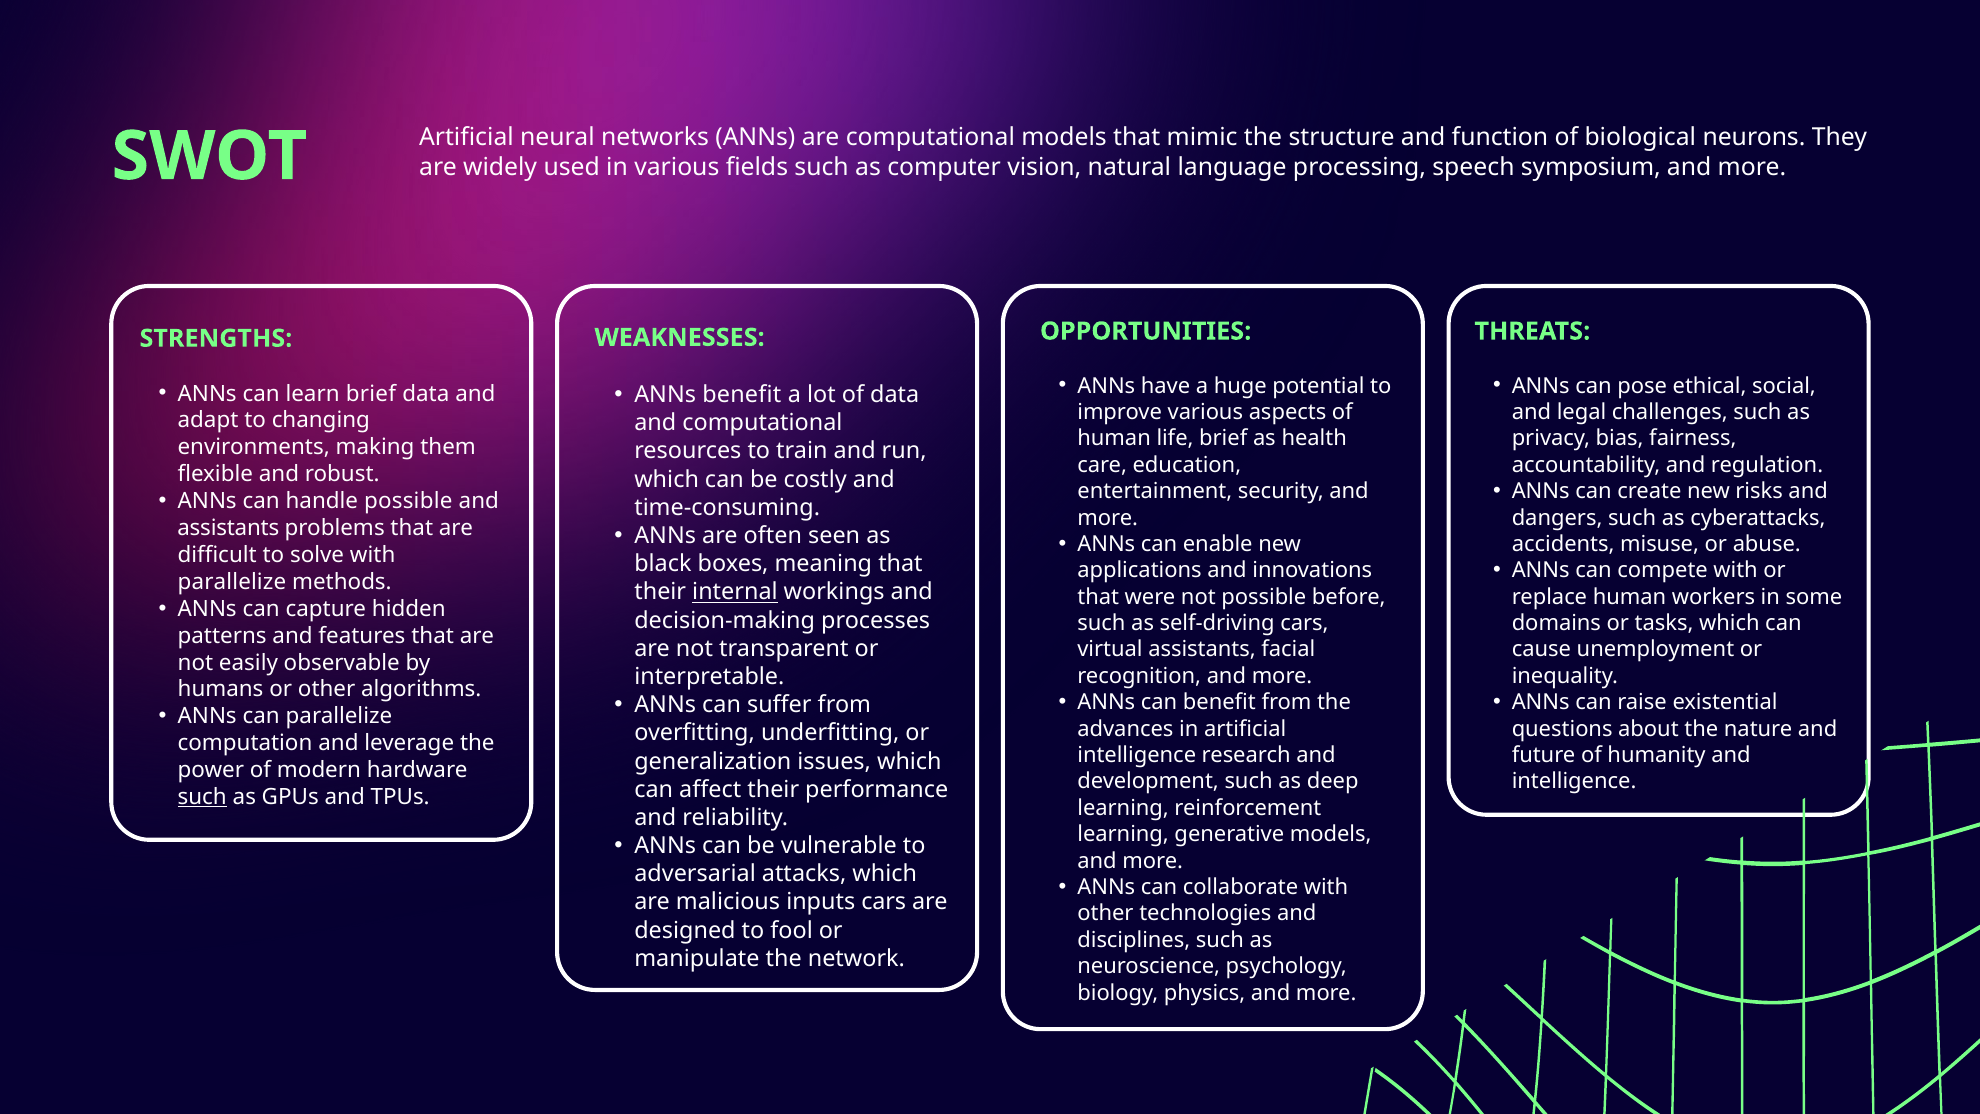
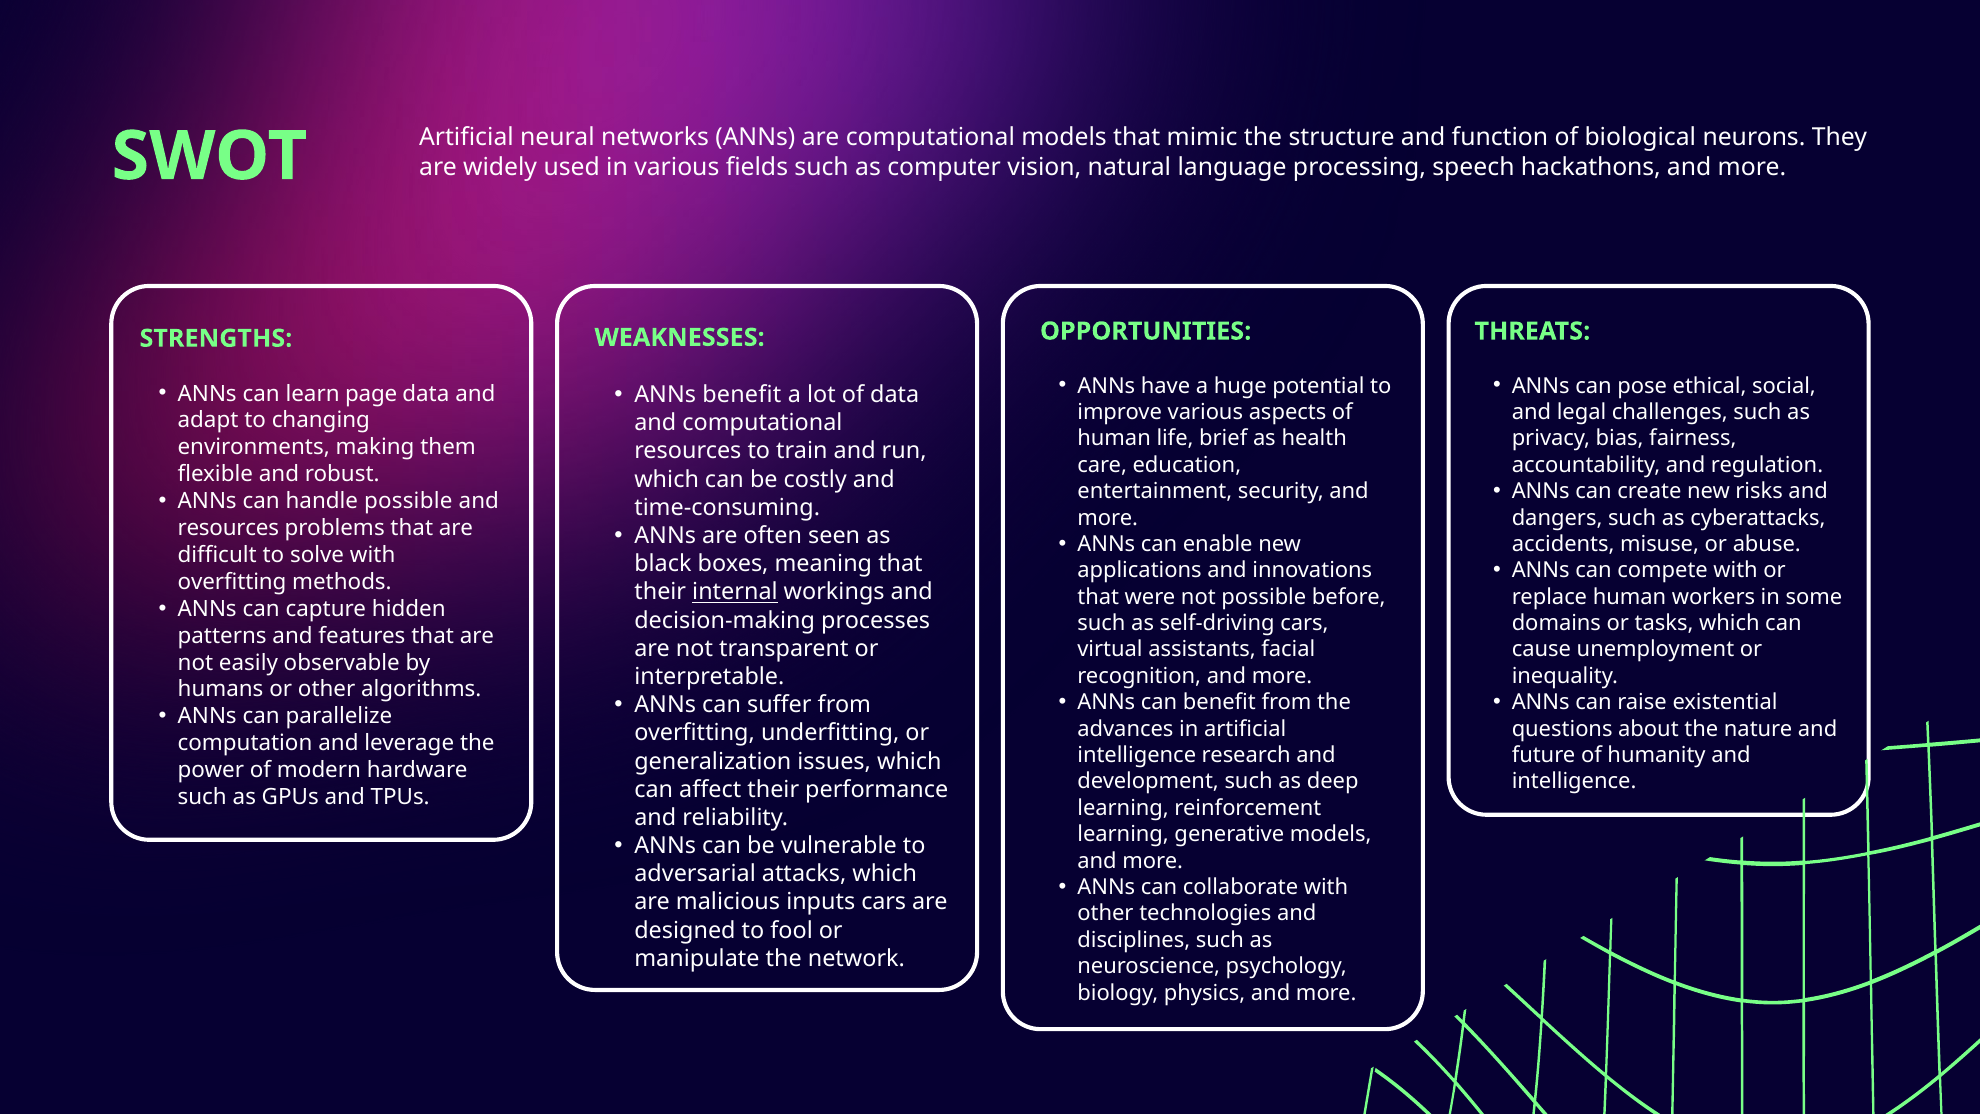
symposium: symposium -> hackathons (1591, 167)
learn brief: brief -> page (371, 394)
assistants: assistants -> resources (228, 528)
parallelize: parallelize -> overfitting (232, 582)
such underline: present -> none (202, 797)
